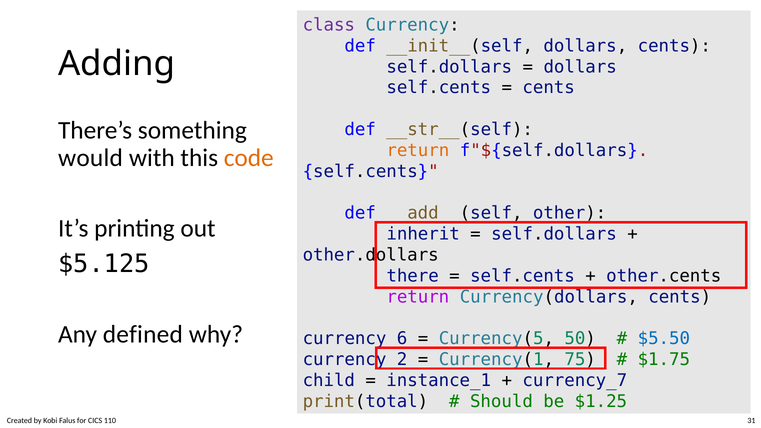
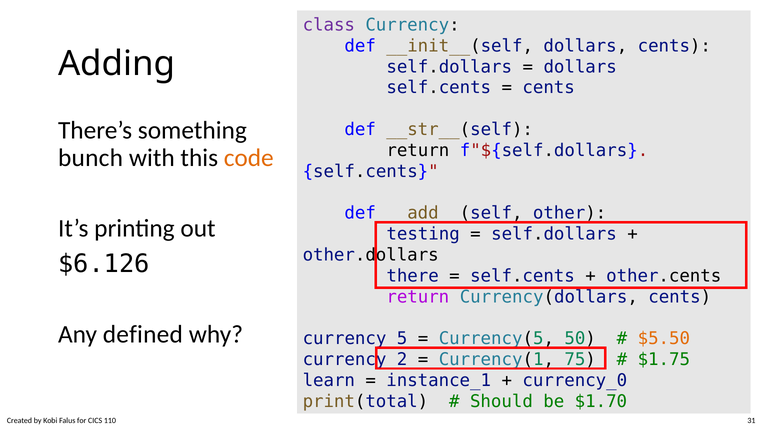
return colour: orange -> black (418, 150)
would: would -> bunch (90, 158)
inherit: inherit -> testing (423, 234)
$5.125: $5.125 -> $6.126 (104, 264)
currency_6: currency_6 -> currency_5 (355, 339)
$5.50 colour: blue -> orange (664, 339)
child: child -> learn (329, 381)
currency_7: currency_7 -> currency_0 (575, 381)
$1.25: $1.25 -> $1.70 (601, 401)
